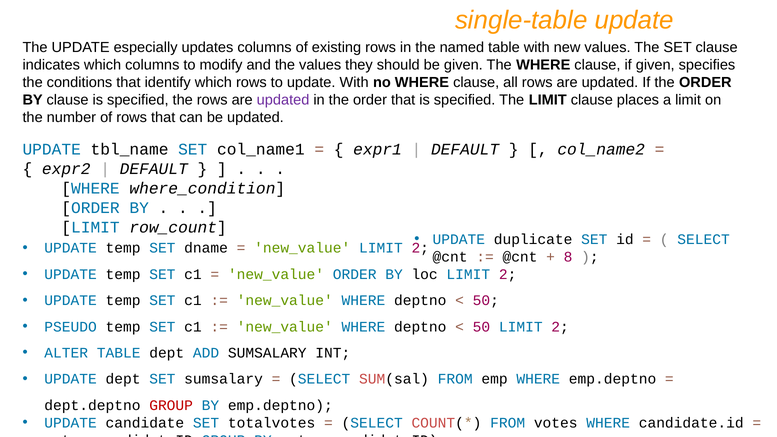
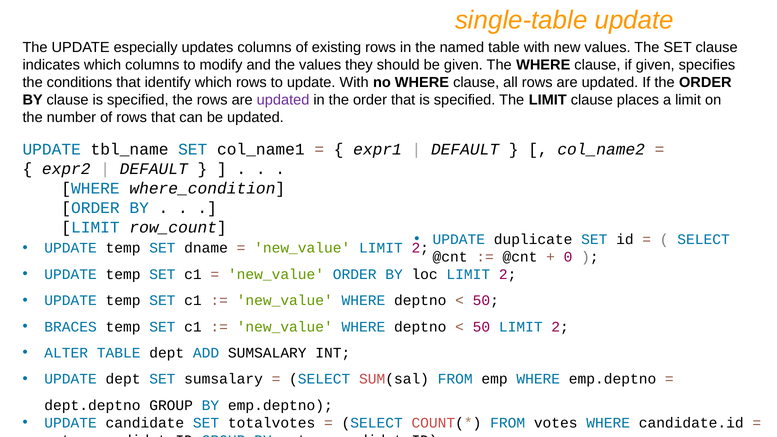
8: 8 -> 0 (568, 257)
PSEUDO: PSEUDO -> BRACES (71, 327)
GROUP colour: red -> black (171, 405)
